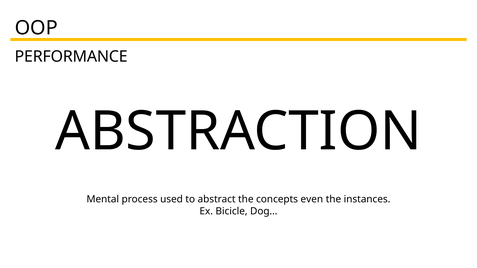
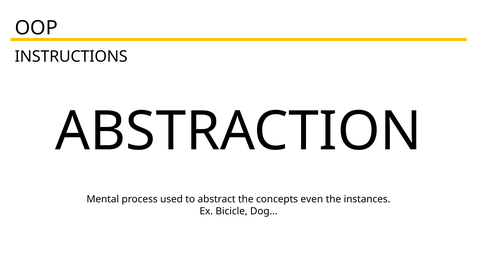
PERFORMANCE: PERFORMANCE -> INSTRUCTIONS (71, 57)
